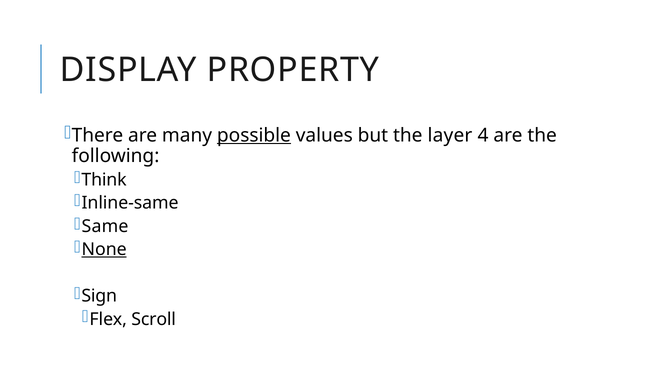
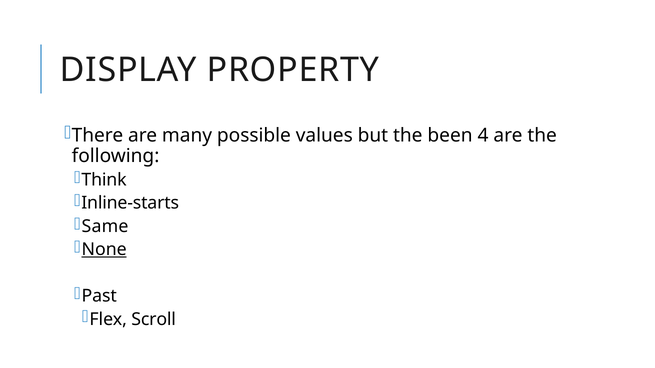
possible underline: present -> none (254, 135)
layer: layer -> been (450, 135)
Inline-same: Inline-same -> Inline-starts (130, 203)
Sign: Sign -> Past (99, 296)
